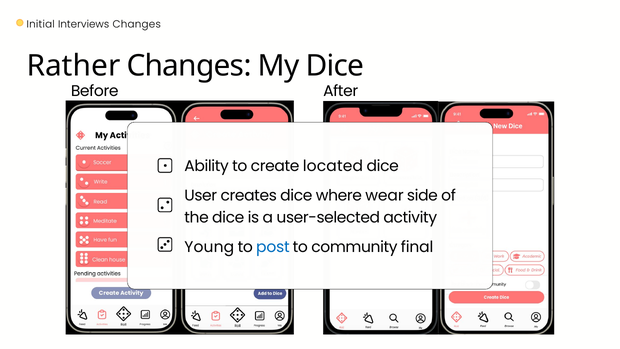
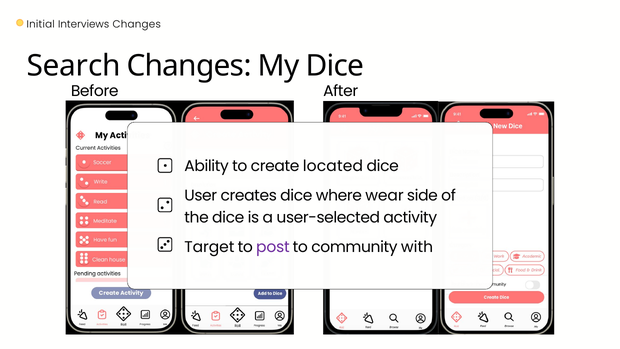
Rather: Rather -> Search (74, 66)
Young: Young -> Target (209, 247)
post colour: blue -> purple (273, 247)
final: final -> with (417, 247)
